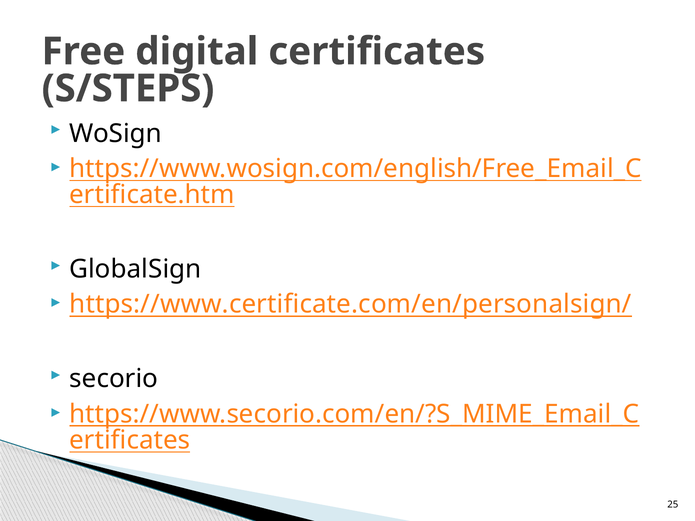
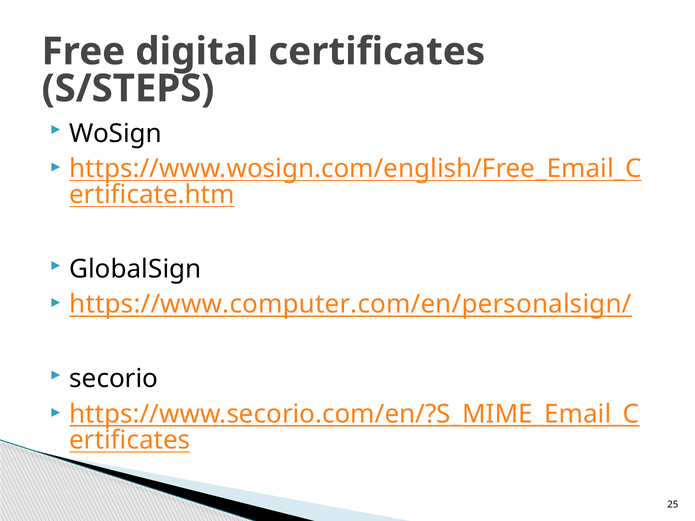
https://www.certificate.com/en/personalsign/: https://www.certificate.com/en/personalsign/ -> https://www.computer.com/en/personalsign/ (351, 304)
